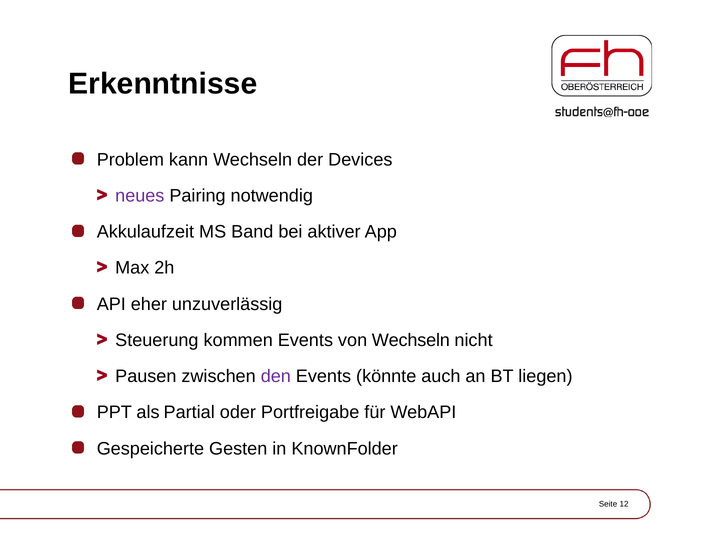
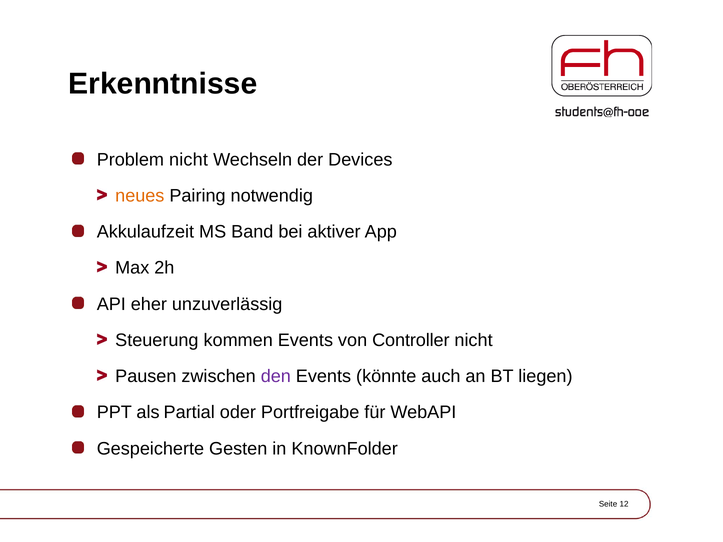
Problem kann: kann -> nicht (188, 160)
neues colour: purple -> orange (140, 196)
von Wechseln: Wechseln -> Controller (411, 340)
